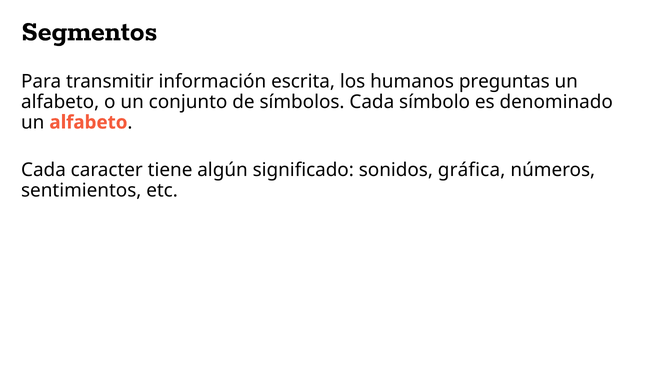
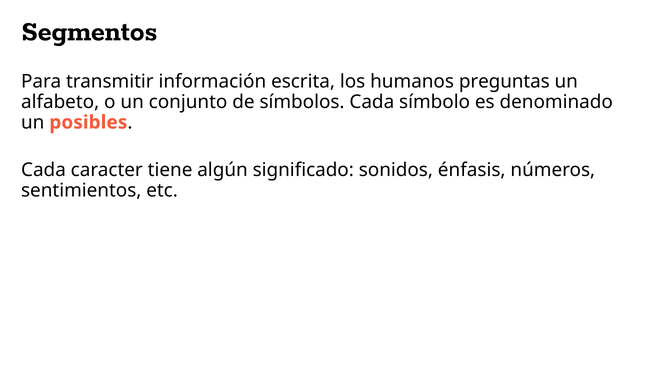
alfabeto: alfabeto -> posibles (88, 122)
gráfica: gráfica -> énfasis (472, 170)
